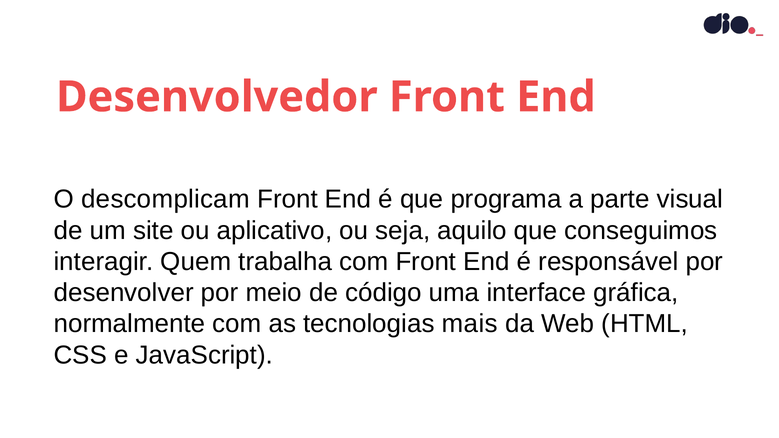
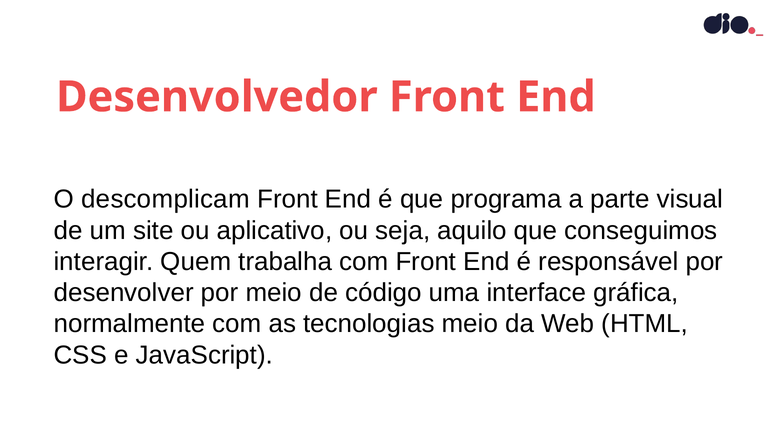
tecnologias mais: mais -> meio (470, 324)
